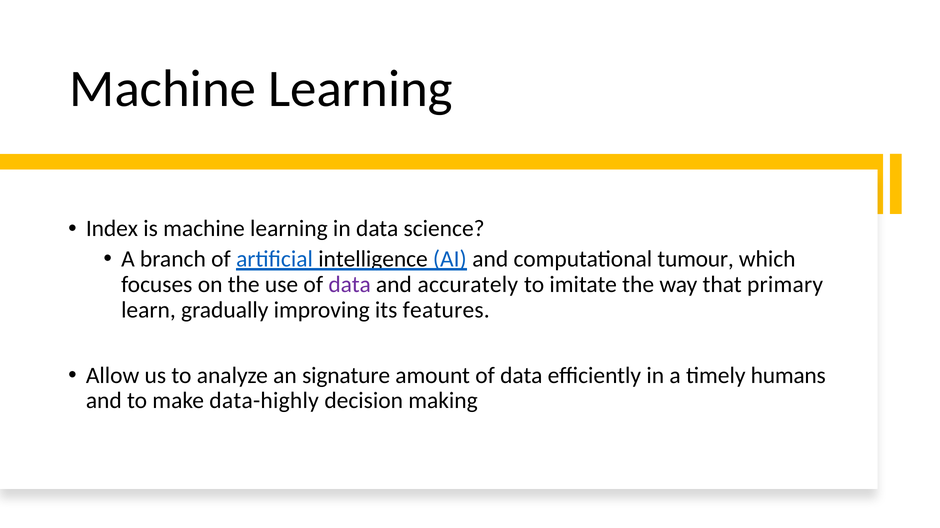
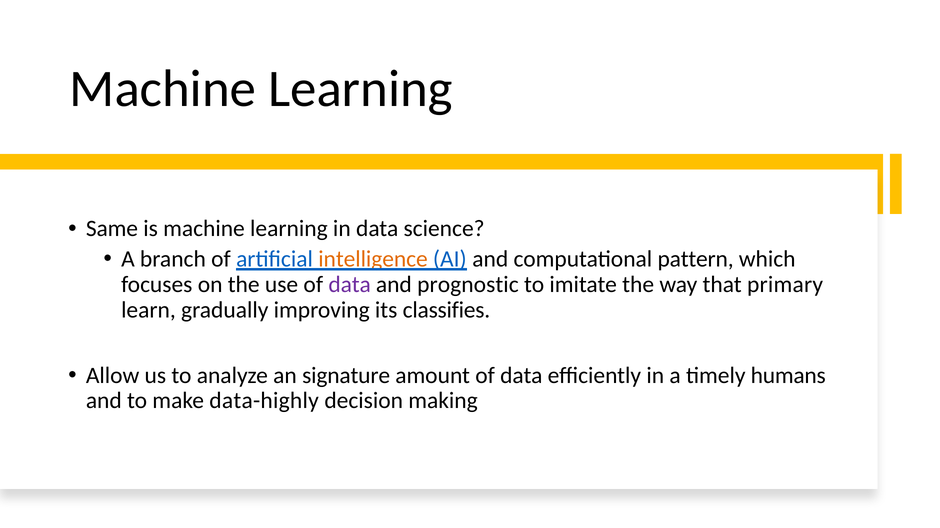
Index: Index -> Same (112, 229)
intelligence colour: black -> orange (373, 260)
tumour: tumour -> pattern (696, 260)
accurately: accurately -> prognostic (468, 285)
features: features -> classifies (446, 310)
